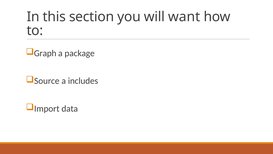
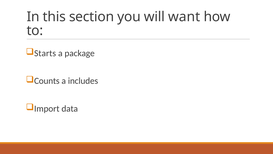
Graph: Graph -> Starts (45, 53)
Source: Source -> Counts (47, 81)
